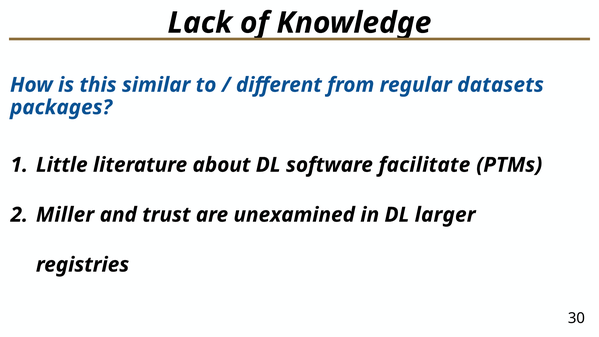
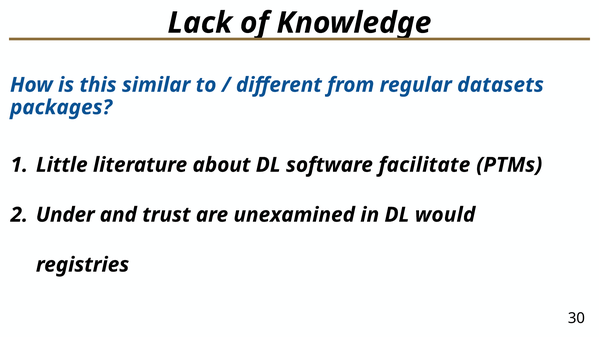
Miller: Miller -> Under (65, 215)
larger: larger -> would (445, 215)
